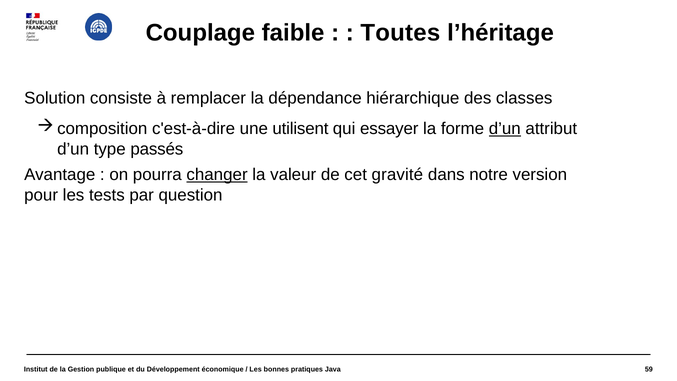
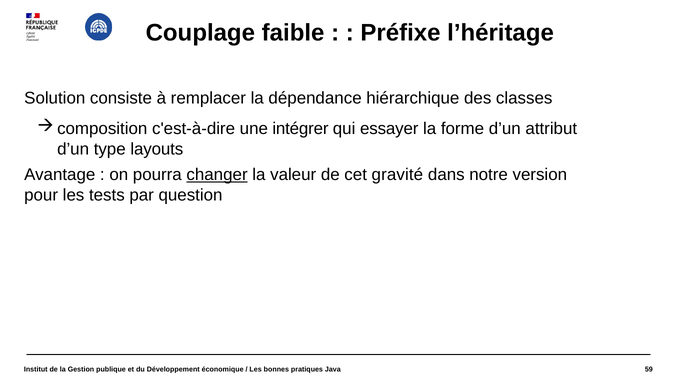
Toutes: Toutes -> Préfixe (400, 33)
utilisent: utilisent -> intégrer (300, 129)
d’un underline: present -> none (505, 129)
passés: passés -> layouts (157, 149)
